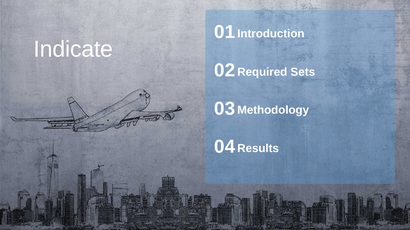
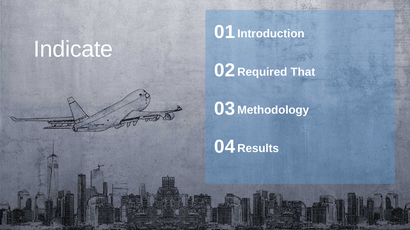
Sets: Sets -> That (303, 72)
